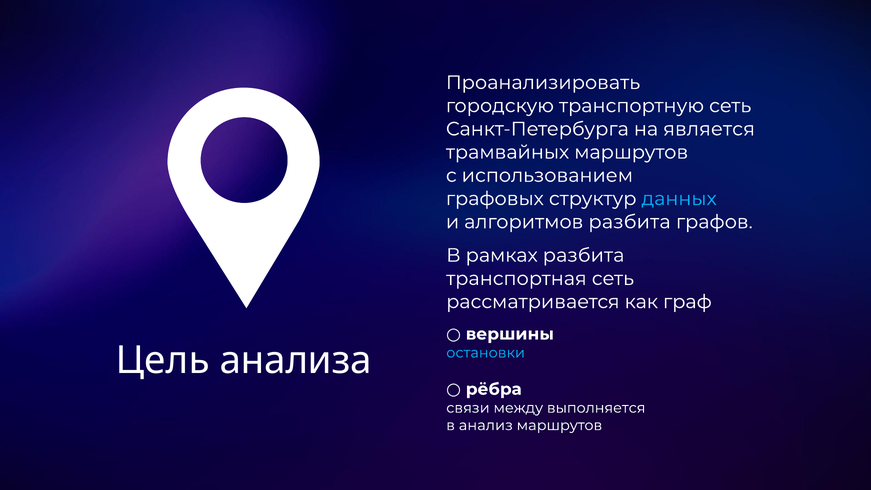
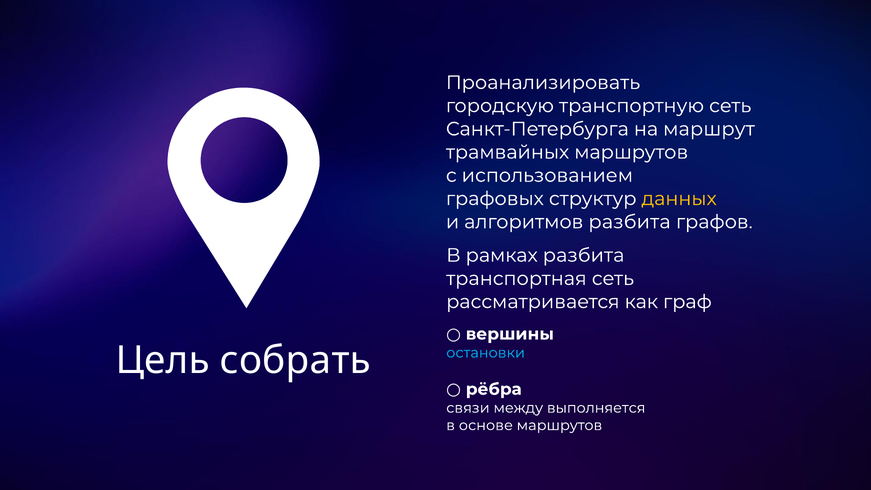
является: является -> маршрут (709, 129)
данных colour: light blue -> yellow (679, 199)
анализа: анализа -> собрать (295, 360)
анализ: анализ -> основе (486, 425)
